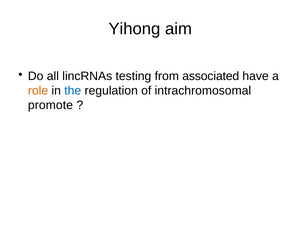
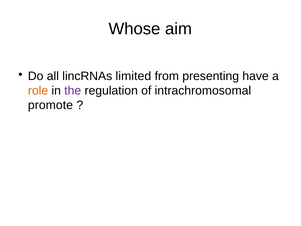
Yihong: Yihong -> Whose (135, 29)
testing: testing -> limited (133, 76)
associated: associated -> presenting (211, 76)
the colour: blue -> purple (73, 91)
